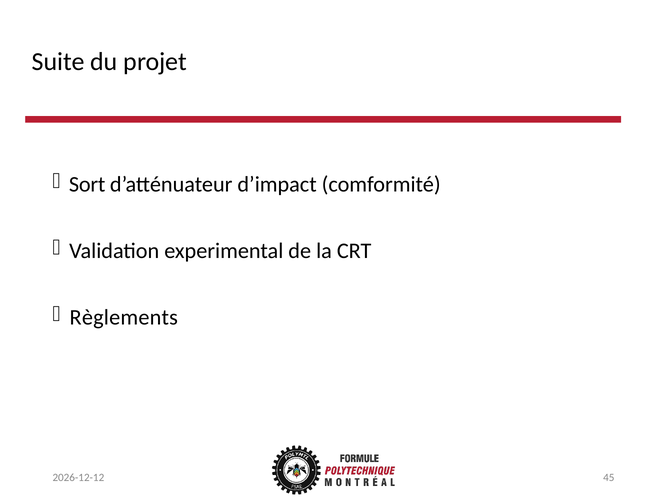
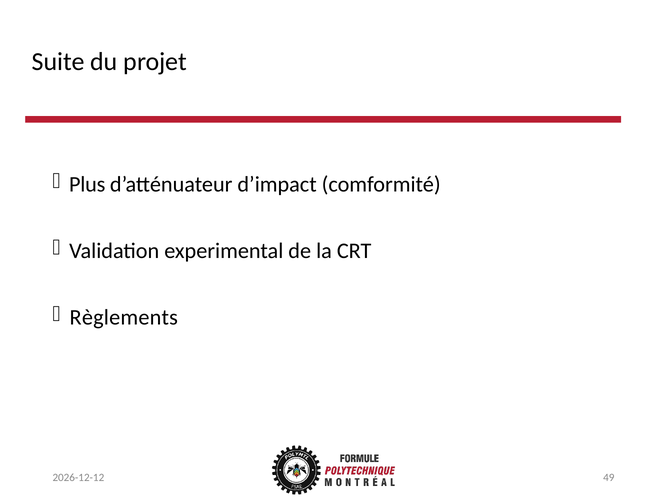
Sort: Sort -> Plus (87, 184)
45: 45 -> 49 (609, 478)
